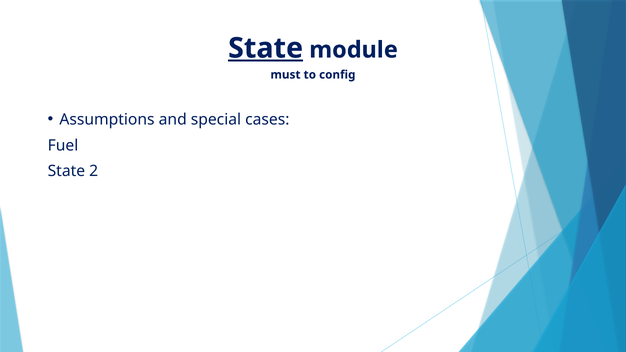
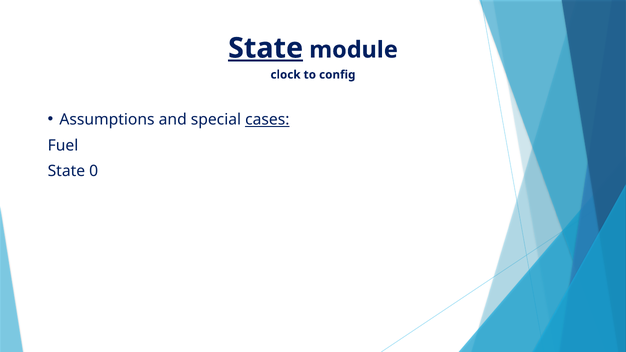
must: must -> clock (286, 75)
cases underline: none -> present (267, 120)
2: 2 -> 0 (94, 171)
